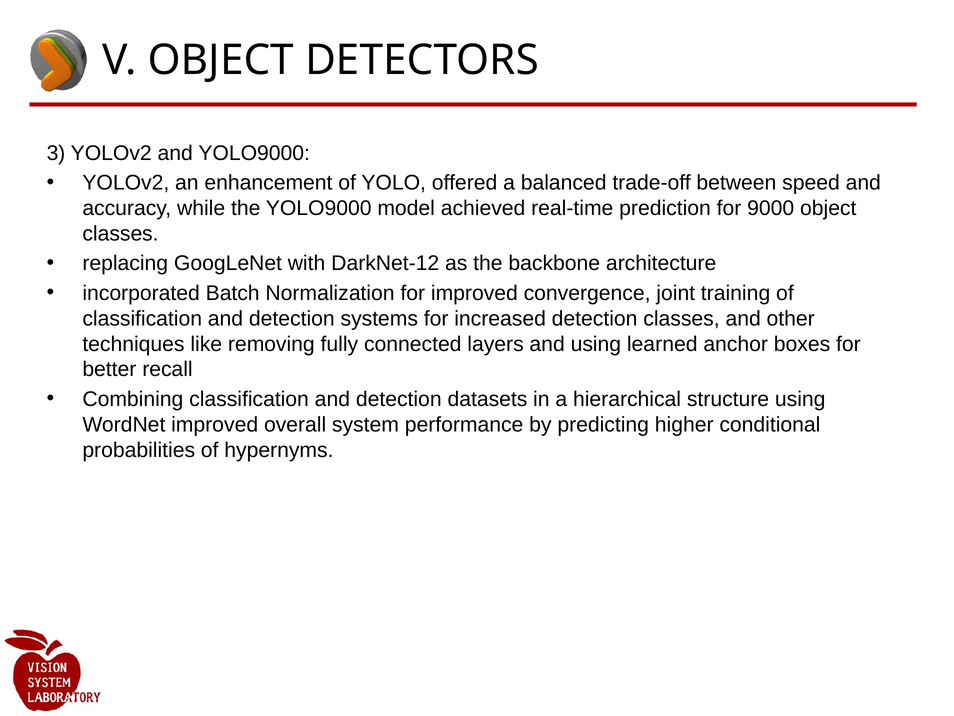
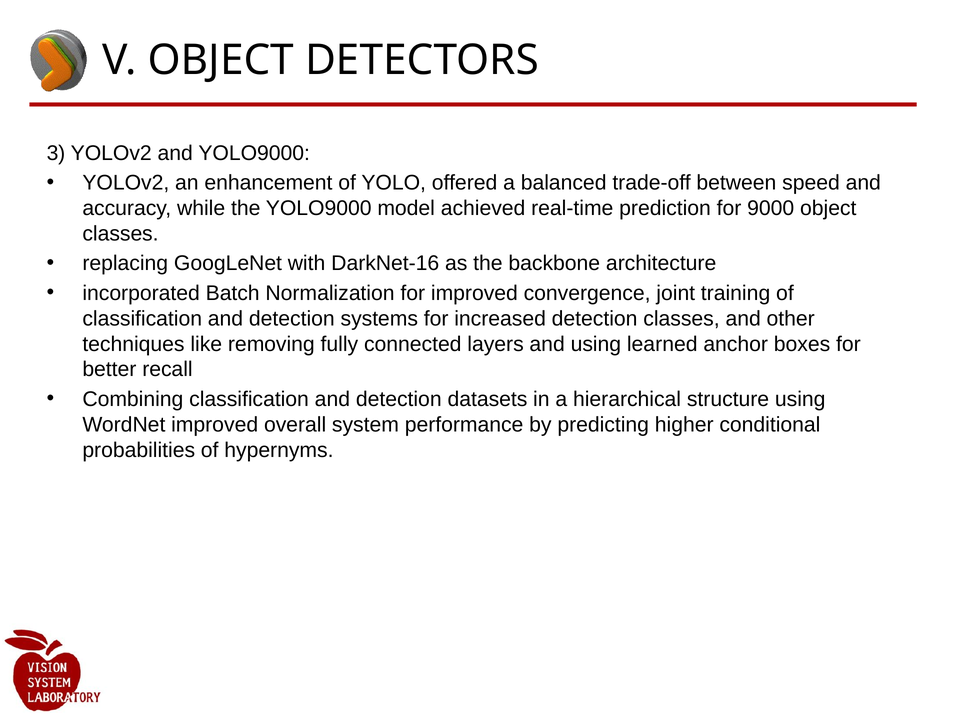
DarkNet-12: DarkNet-12 -> DarkNet-16 (385, 263)
